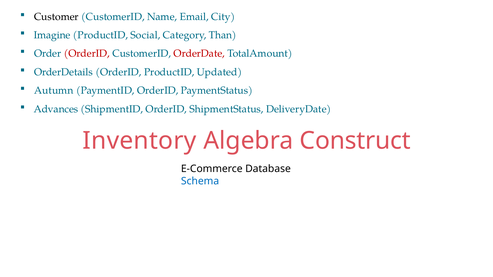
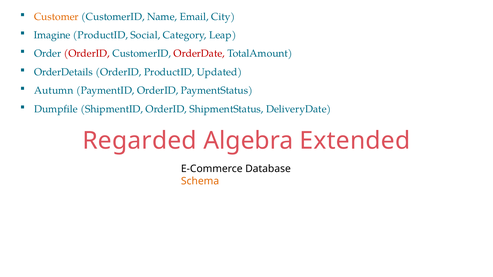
Customer colour: black -> orange (56, 17)
Than: Than -> Leap (223, 35)
Advances: Advances -> Dumpfile (56, 109)
Inventory: Inventory -> Regarded (140, 141)
Construct: Construct -> Extended (355, 141)
Schema colour: blue -> orange (200, 181)
